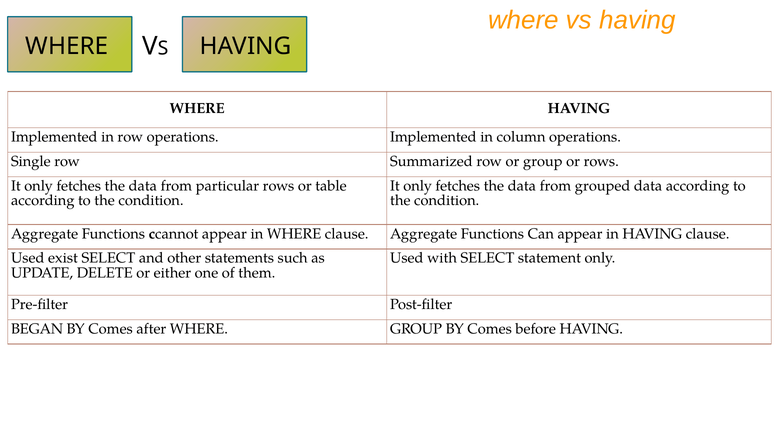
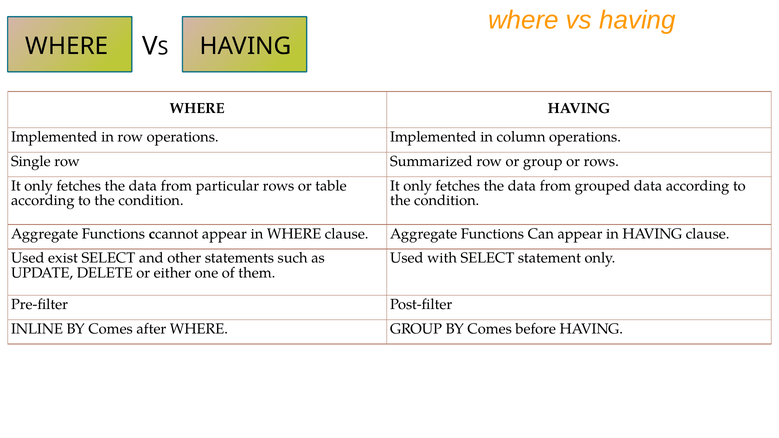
BEGAN: BEGAN -> INLINE (37, 329)
